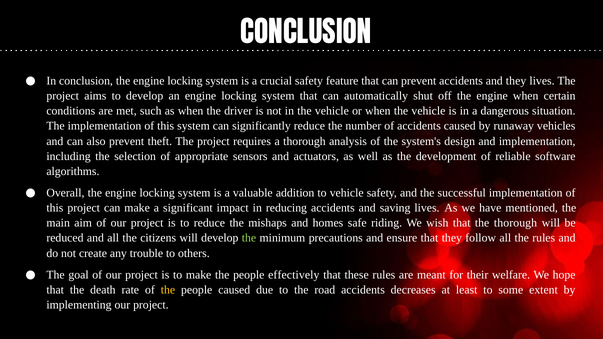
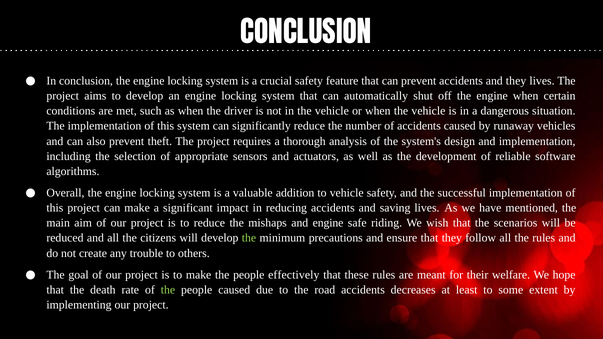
and homes: homes -> engine (328, 223)
the thorough: thorough -> scenarios (516, 223)
the colour: yellow -> light green (168, 290)
